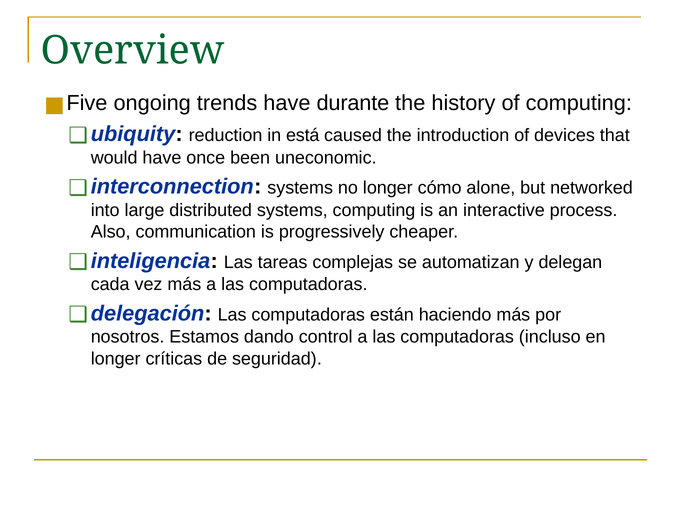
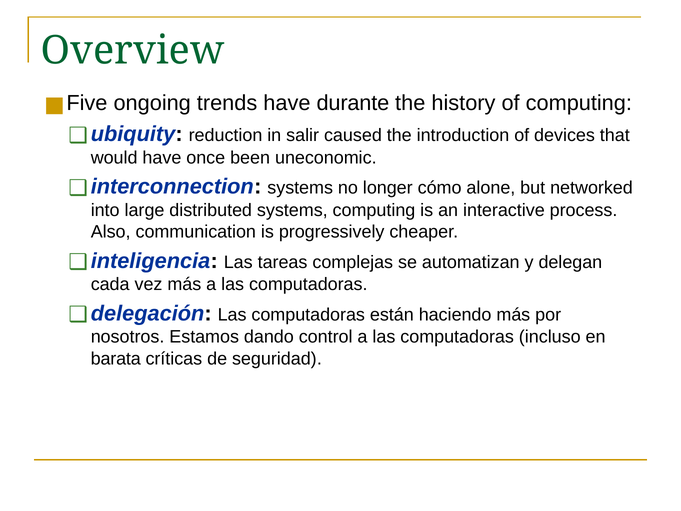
está: está -> salir (303, 135)
longer: longer -> barata (116, 358)
